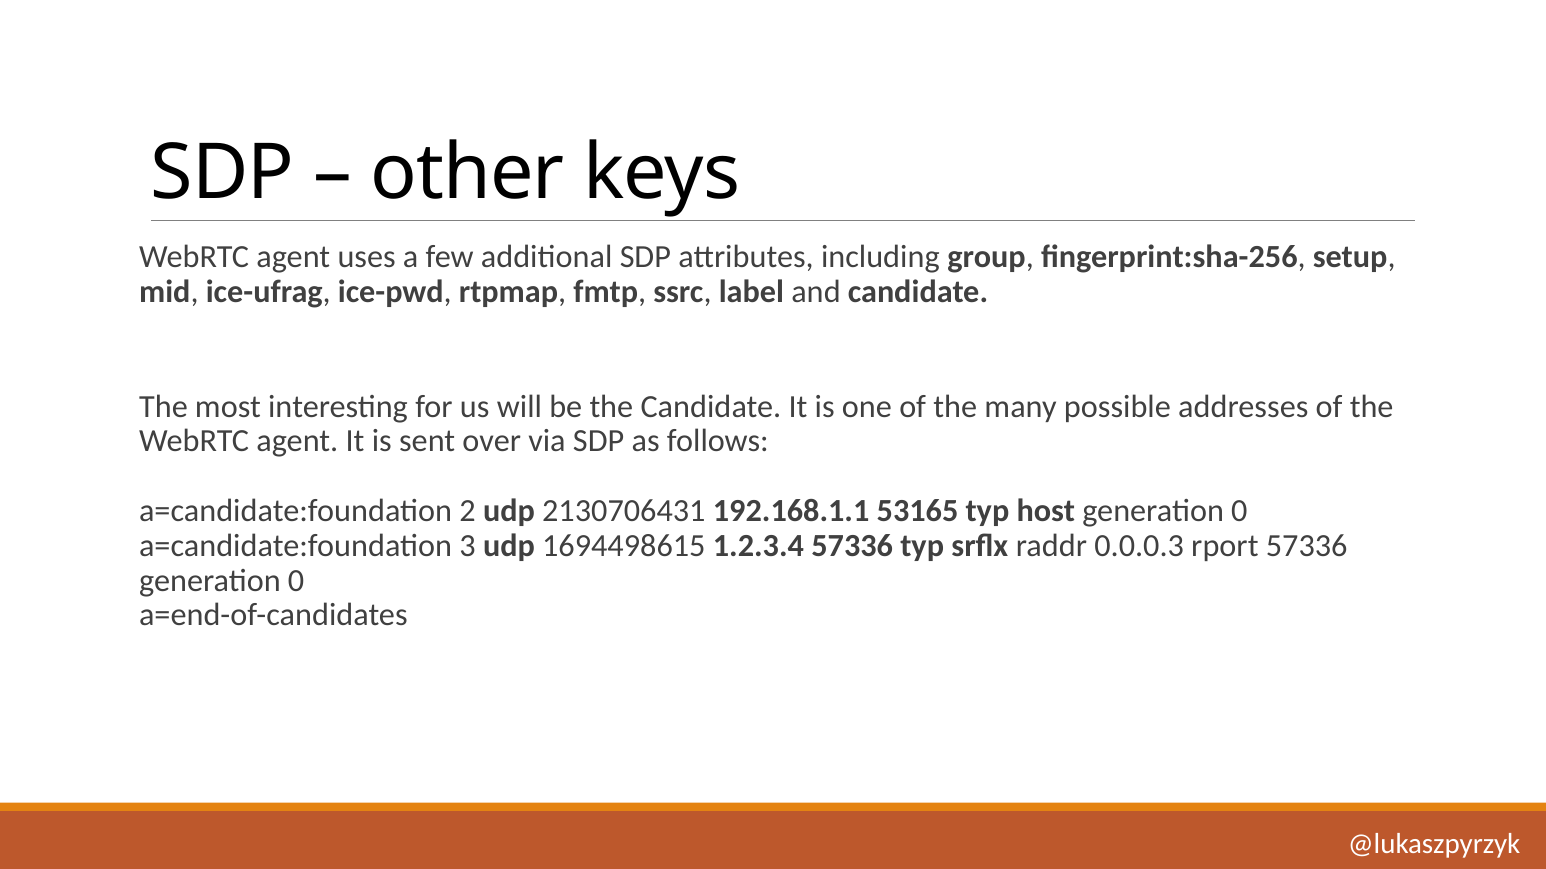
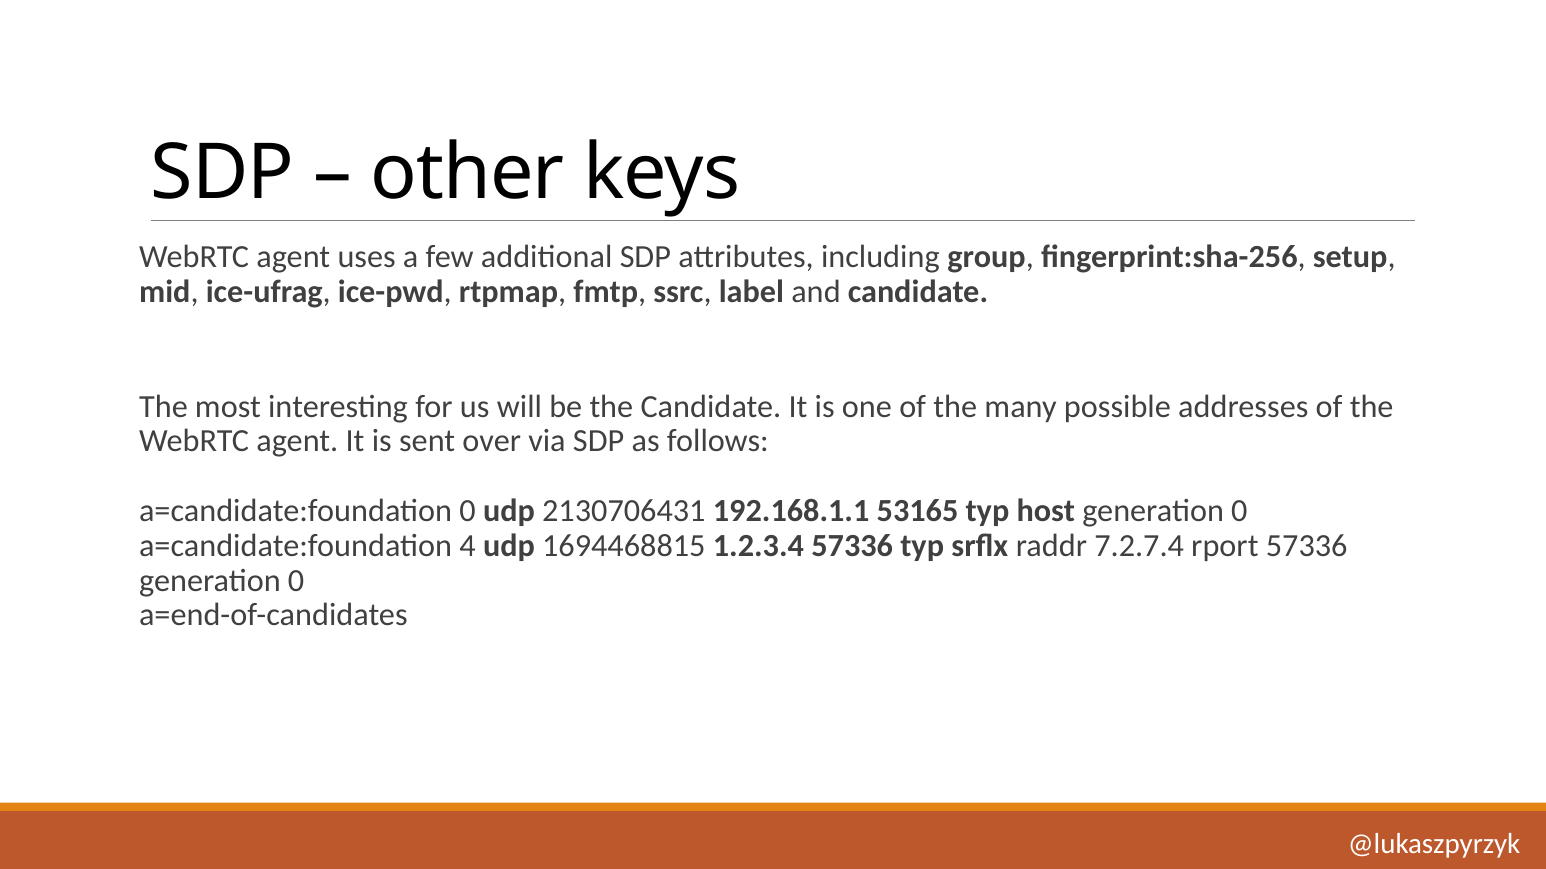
a=candidate:foundation 2: 2 -> 0 (468, 511)
3: 3 -> 4 (468, 546)
1694498615: 1694498615 -> 1694468815 (624, 546)
0.0.0.3: 0.0.0.3 -> 7.2.7.4 (1139, 546)
